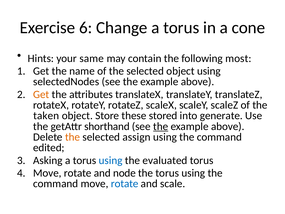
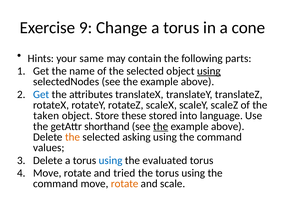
6: 6 -> 9 (86, 28)
most: most -> parts (238, 58)
using underline: none -> present (209, 71)
Get colour: orange -> blue (41, 94)
generate: generate -> language (221, 116)
assign: assign -> asking (137, 137)
edited: edited -> values (49, 148)
Asking: Asking -> Delete (48, 160)
node: node -> tried (124, 173)
rotate colour: blue -> orange (125, 183)
